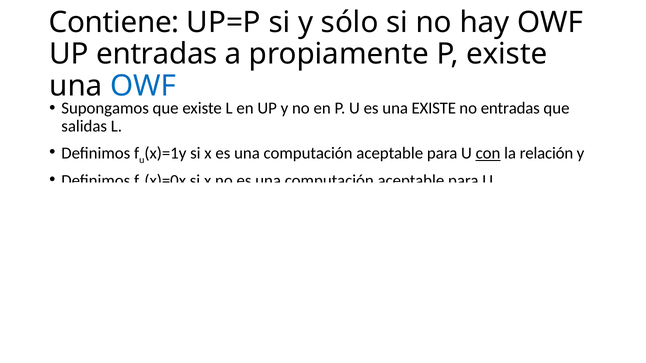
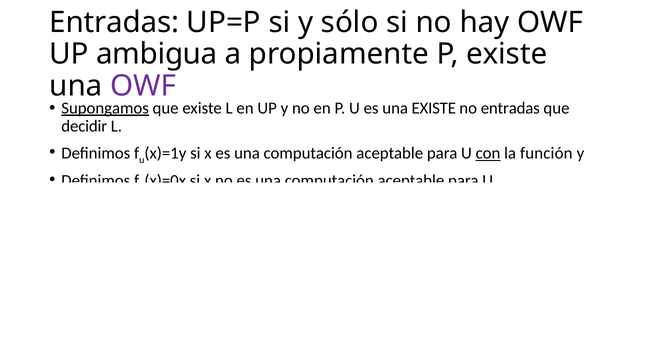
Contiene: Contiene -> Entradas (114, 22)
UP entradas: entradas -> ambigua (157, 54)
OWF colour: blue -> purple (143, 86)
Supongamos underline: none -> present (105, 108)
salidas: salidas -> decidir (84, 126)
relación: relación -> función (546, 153)
